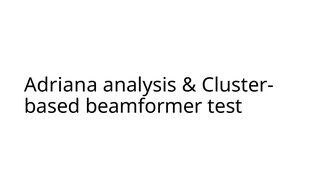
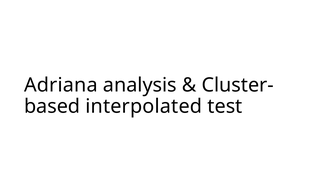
beamformer: beamformer -> interpolated (144, 107)
